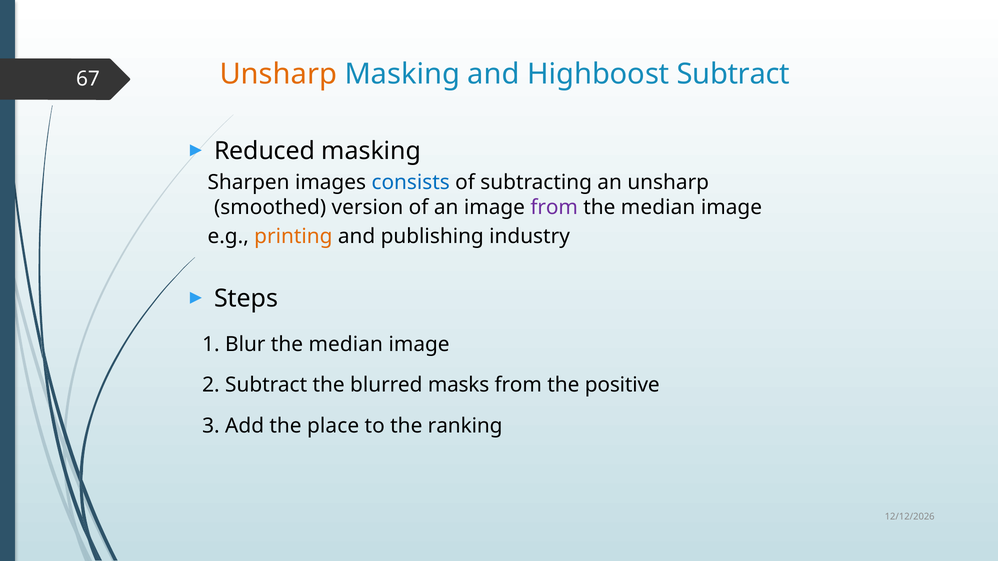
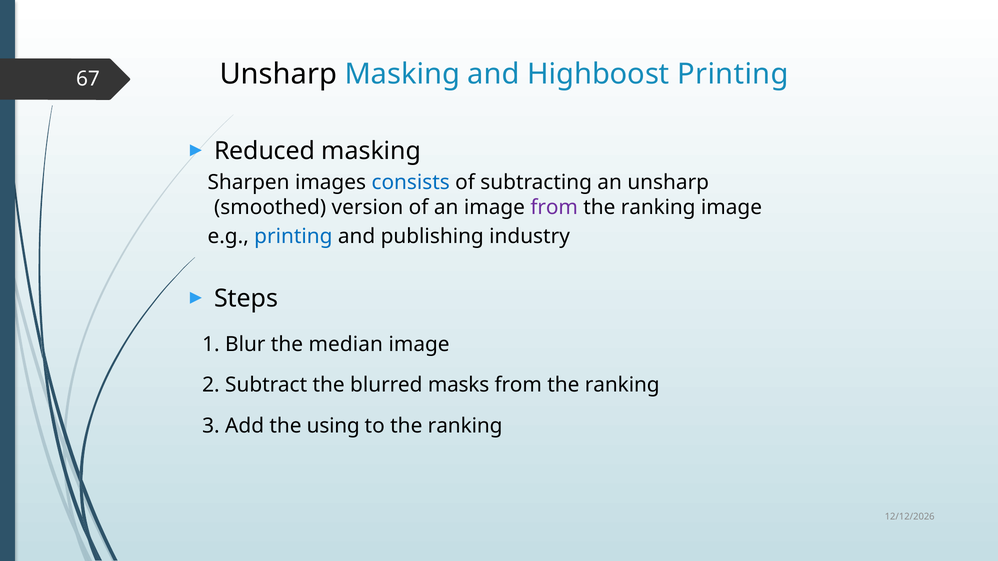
Unsharp colour: orange -> black (278, 74)
Highboost Subtract: Subtract -> Printing (733, 74)
median: median -> ranking (658, 208)
printing colour: orange -> blue (293, 237)
positive: positive -> ranking (622, 385)
place: place -> using (333, 426)
